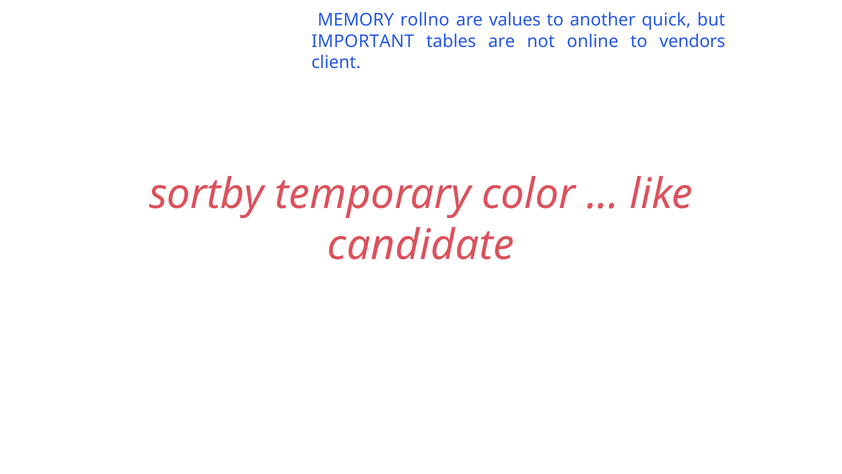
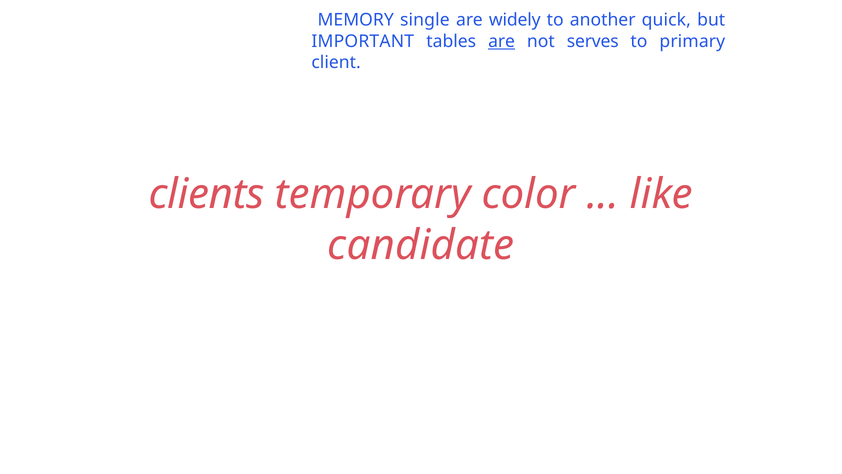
rollno: rollno -> single (425, 20)
values: values -> widely (515, 20)
are underline: none -> present (502, 41)
online: online -> serves (593, 41)
vendors: vendors -> primary (692, 41)
sortby: sortby -> clients (207, 194)
